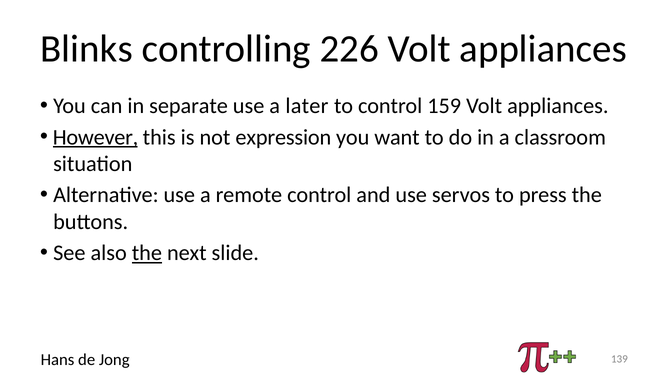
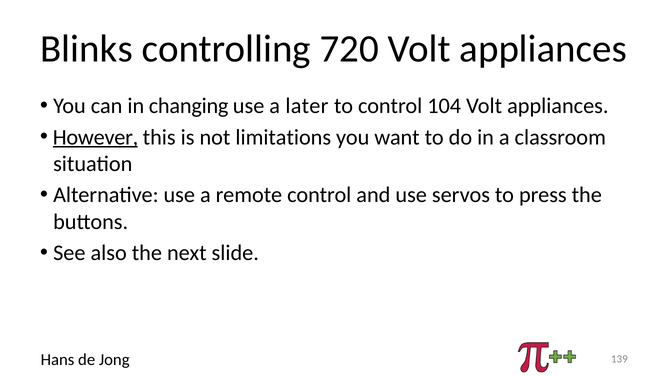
226: 226 -> 720 (349, 49)
separate: separate -> changing (189, 106)
159: 159 -> 104 (444, 106)
expression: expression -> limitations (283, 137)
the underline: present -> none (147, 253)
